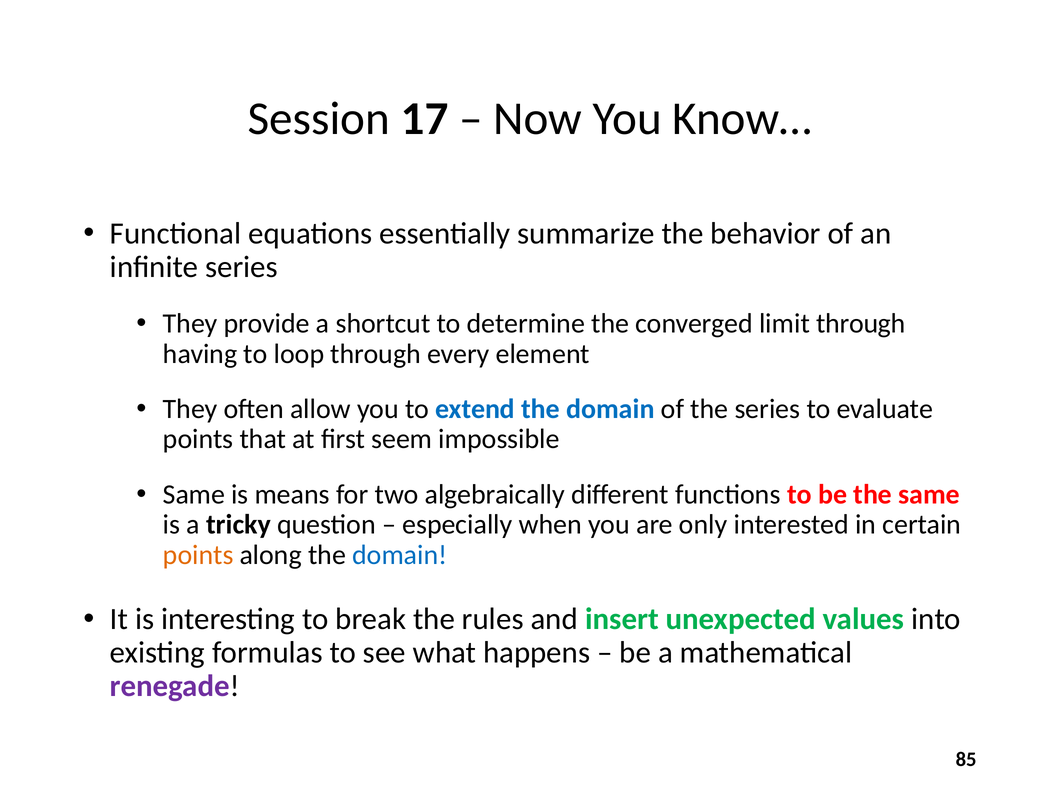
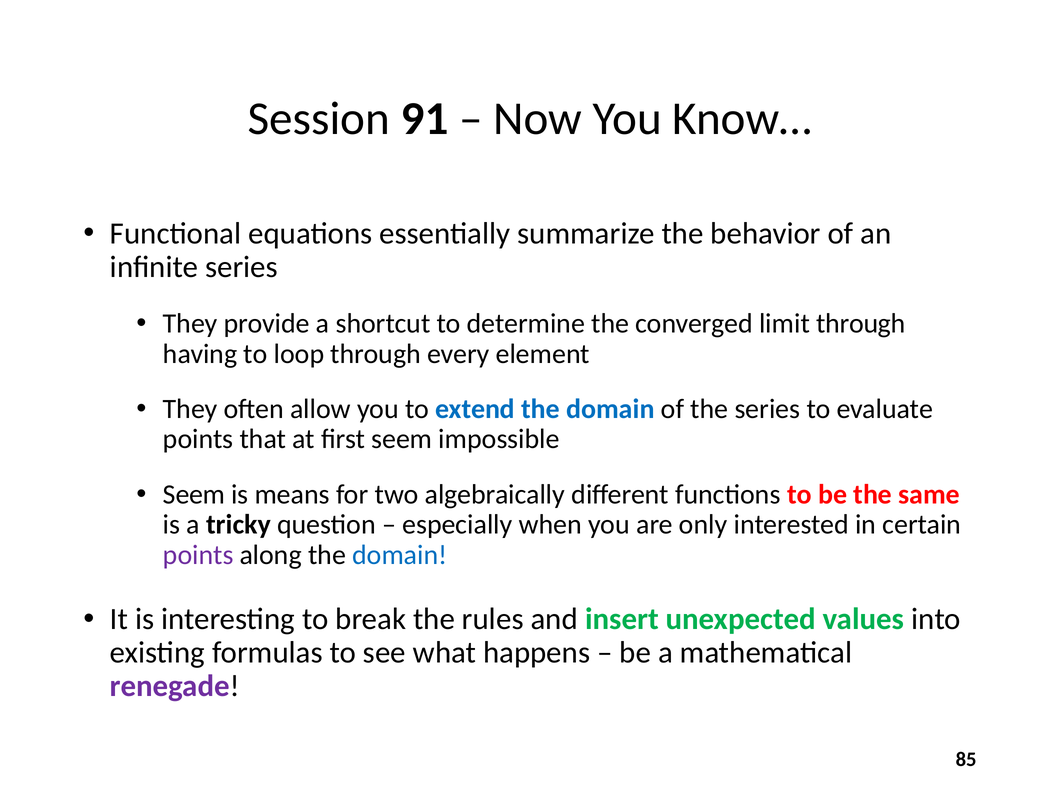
17: 17 -> 91 (425, 119)
Same: Same -> Seem (194, 494)
points colour: orange -> purple (198, 555)
